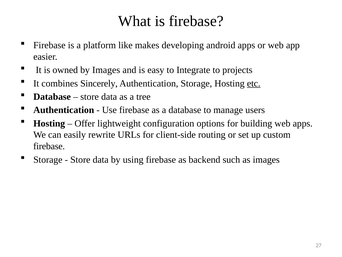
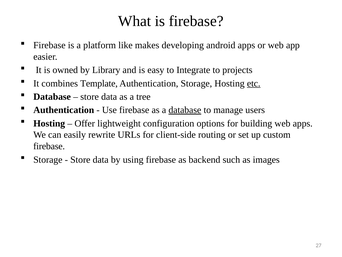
by Images: Images -> Library (106, 70)
Sincerely: Sincerely -> Template (99, 83)
database underline: none -> present (185, 110)
